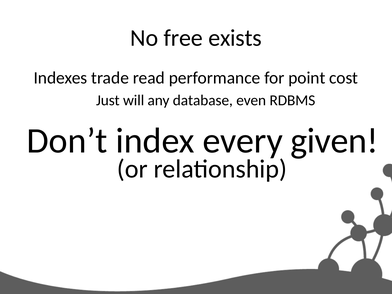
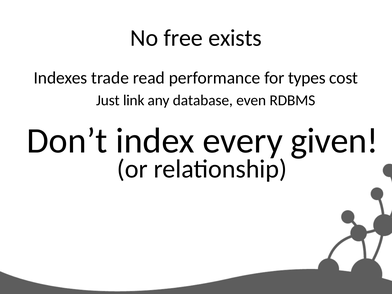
point: point -> types (307, 78)
will: will -> link (134, 100)
